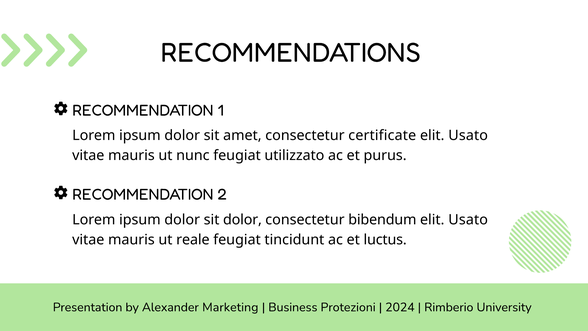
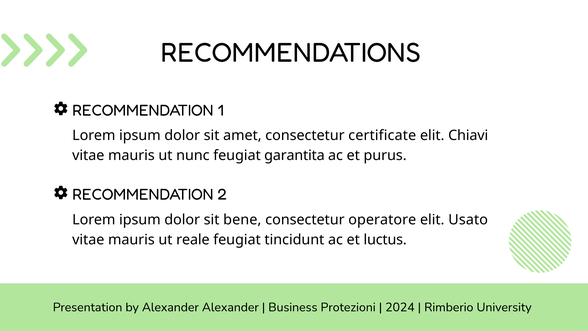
Usato: Usato -> Chiavi (468, 135)
utilizzato: utilizzato -> garantita (294, 155)
sit dolor: dolor -> bene (242, 219)
bibendum: bibendum -> operatore (382, 219)
Alexander Marketing: Marketing -> Alexander (230, 307)
